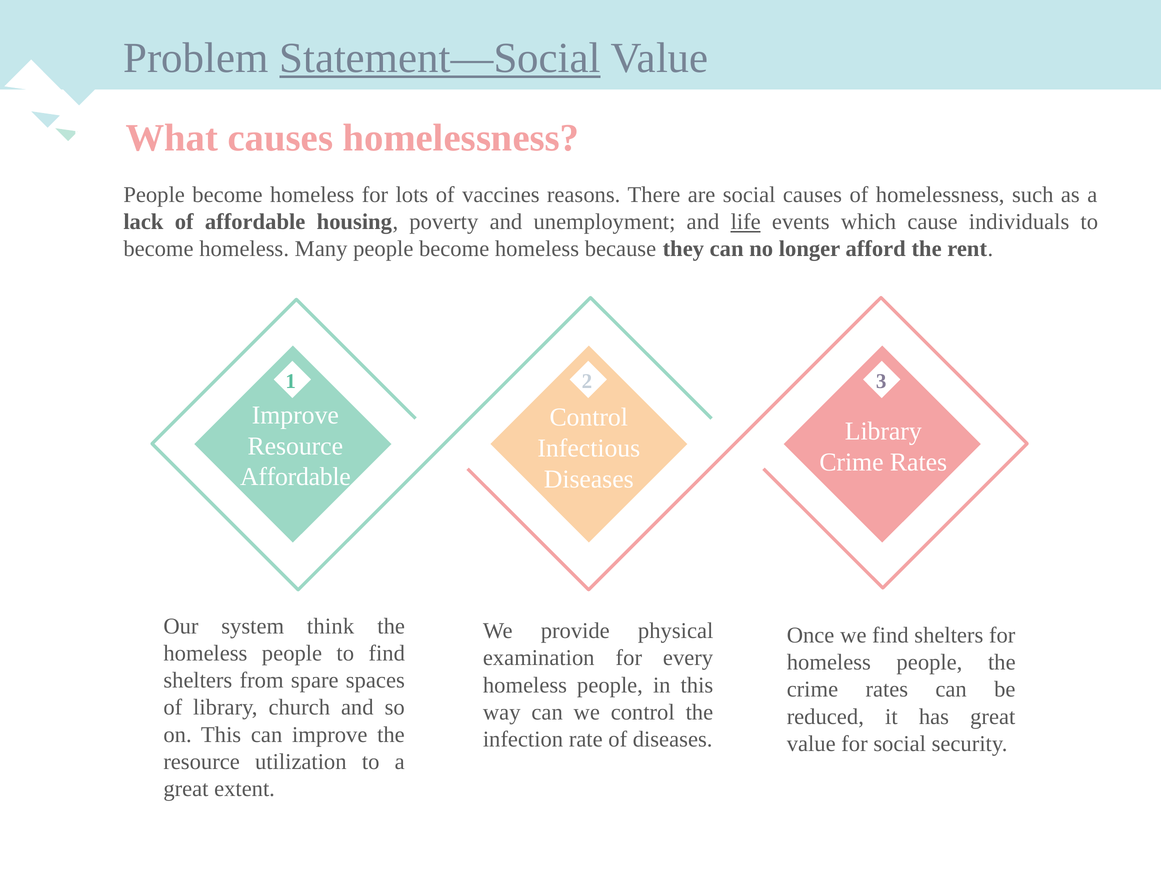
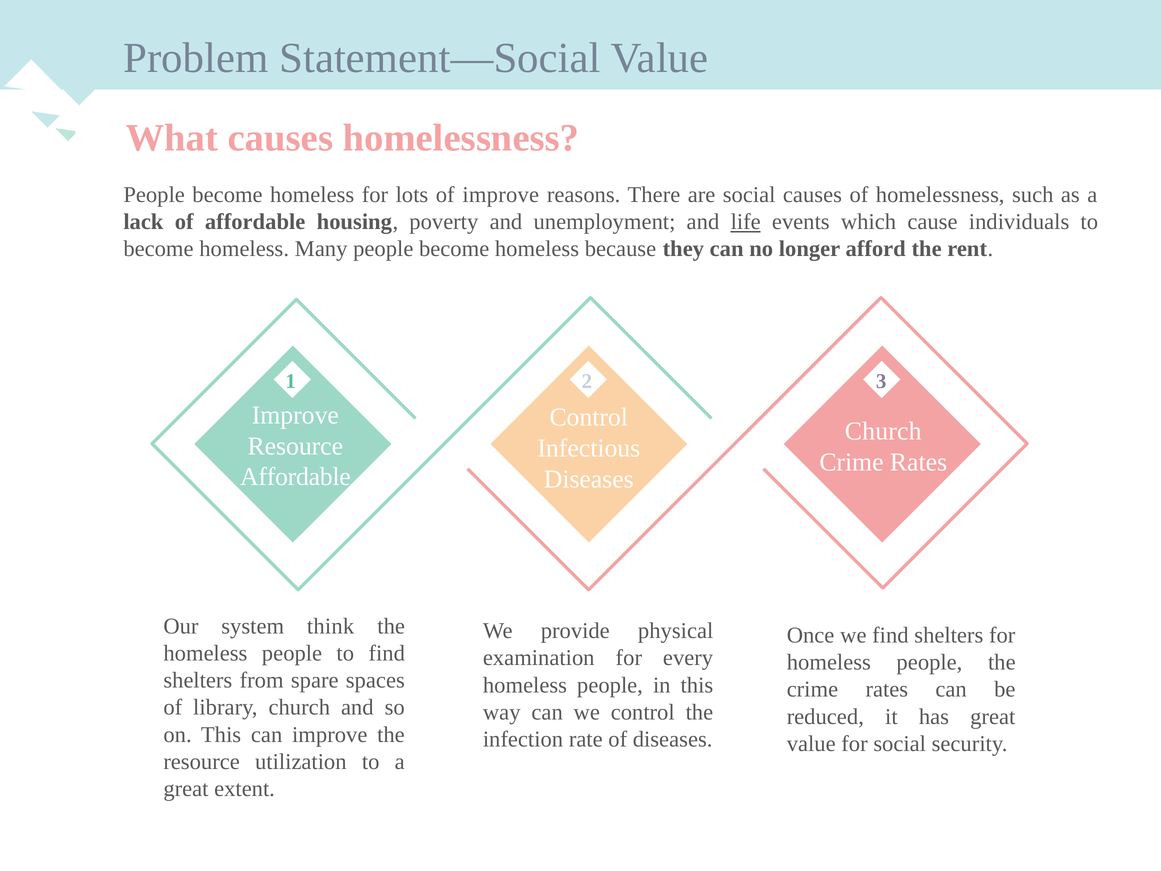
Statement—Social underline: present -> none (440, 58)
of vaccines: vaccines -> improve (501, 195)
Library: Library -> Church (883, 431)
